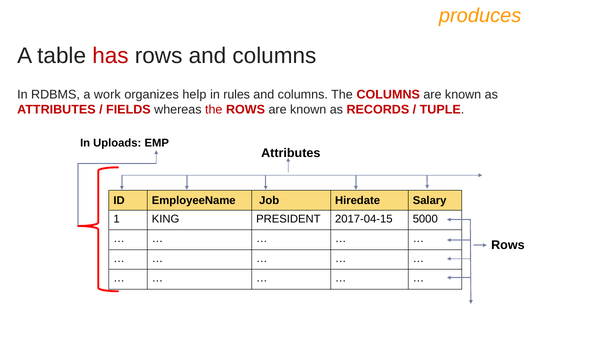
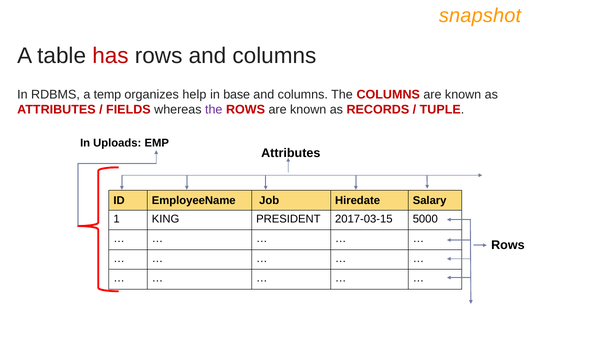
produces: produces -> snapshot (480, 16)
work: work -> temp (107, 94)
rules: rules -> base (237, 94)
the colour: red -> purple (214, 109)
2017-04-15: 2017-04-15 -> 2017-03-15 (364, 219)
